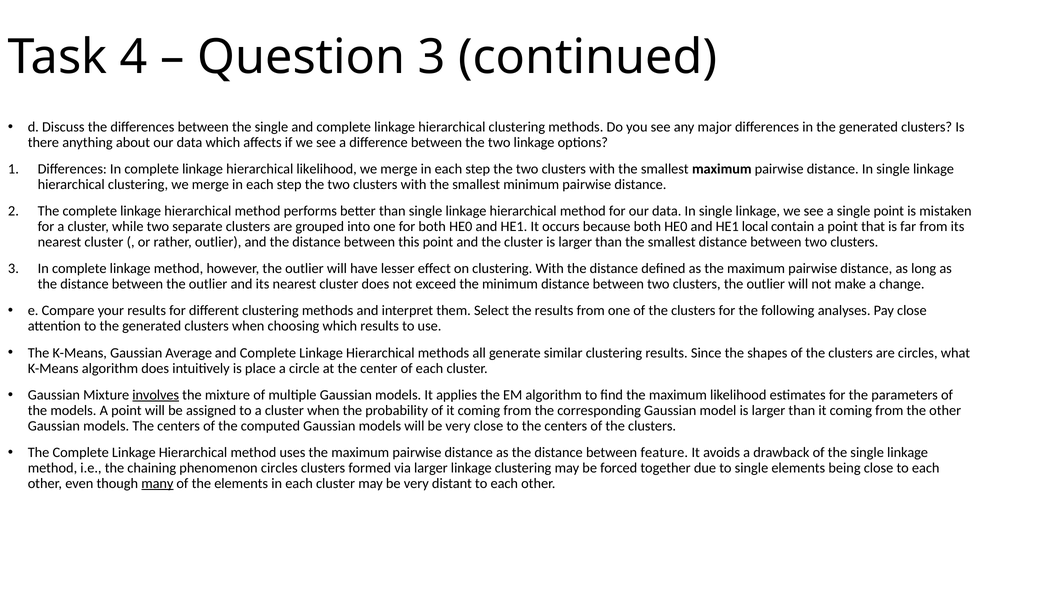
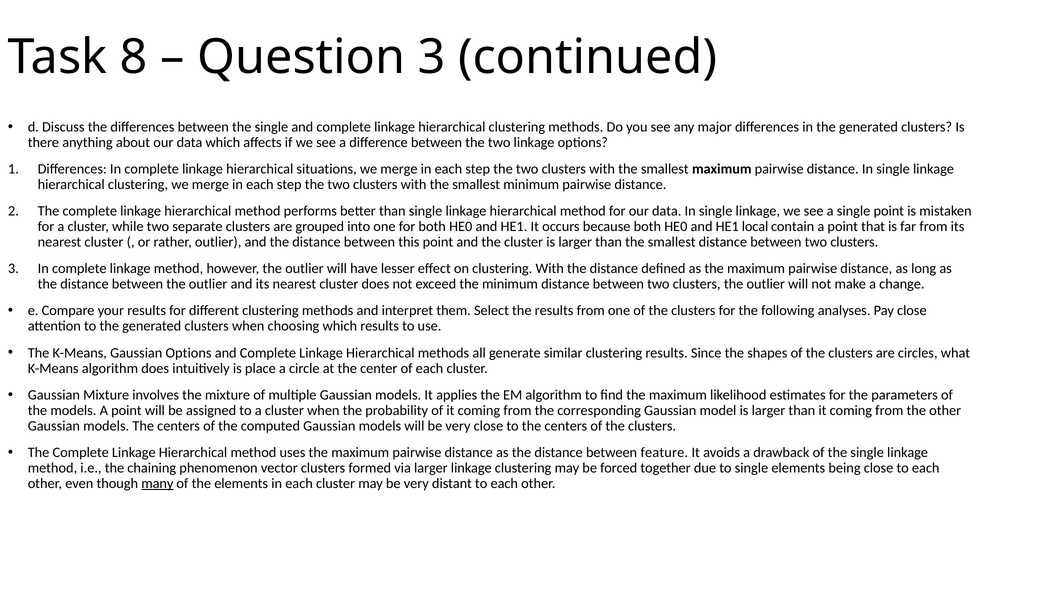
4: 4 -> 8 (134, 57)
hierarchical likelihood: likelihood -> situations (327, 169)
Gaussian Average: Average -> Options (189, 353)
involves underline: present -> none (156, 395)
phenomenon circles: circles -> vector (279, 468)
